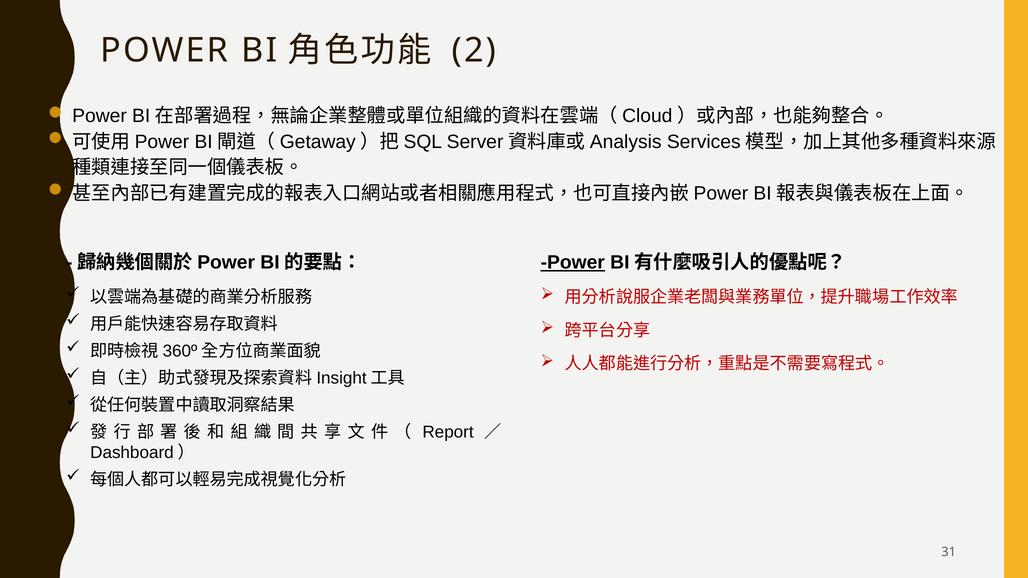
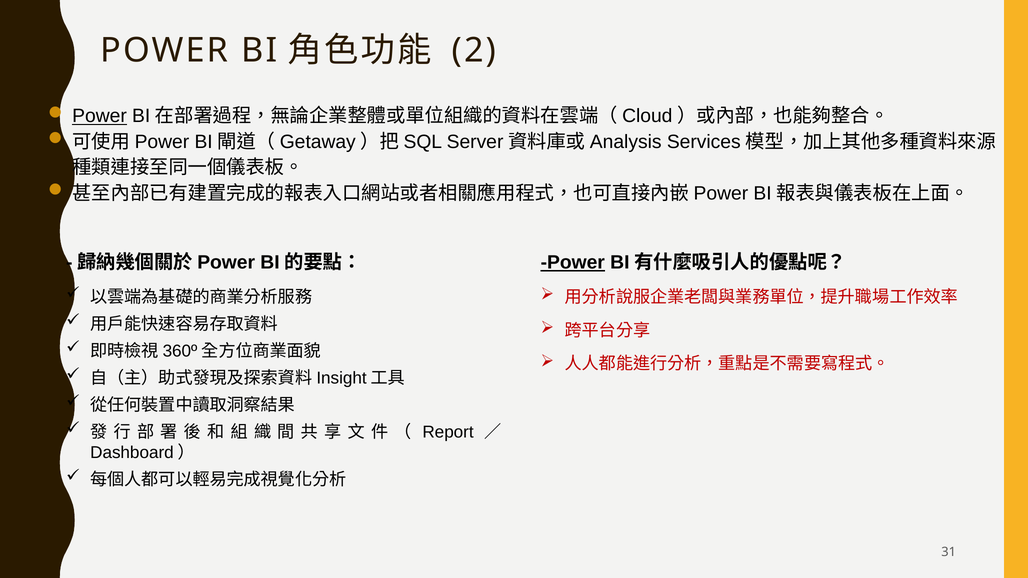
Power underline: none -> present (100, 116)
